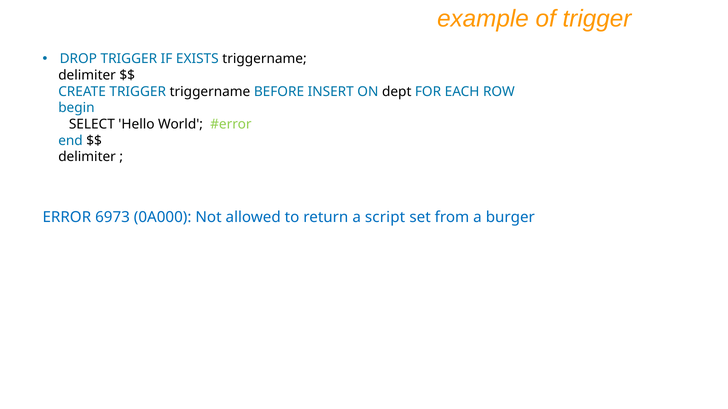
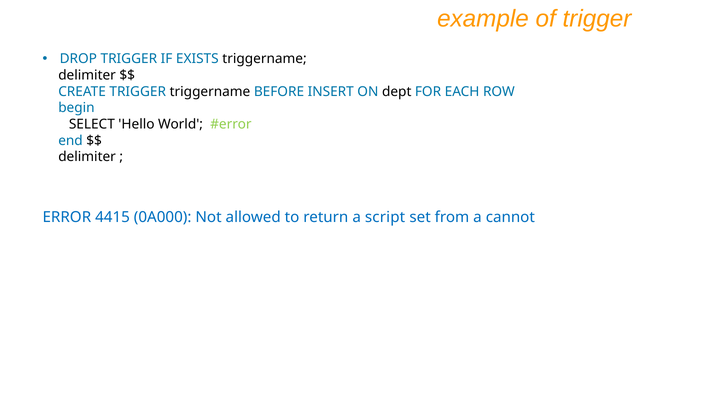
6973: 6973 -> 4415 (113, 218)
burger: burger -> cannot (510, 218)
